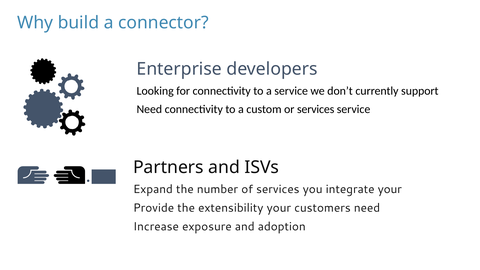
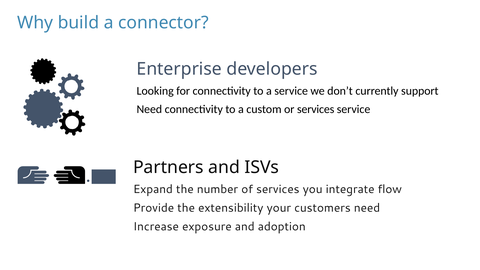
integrate your: your -> flow (390, 189)
